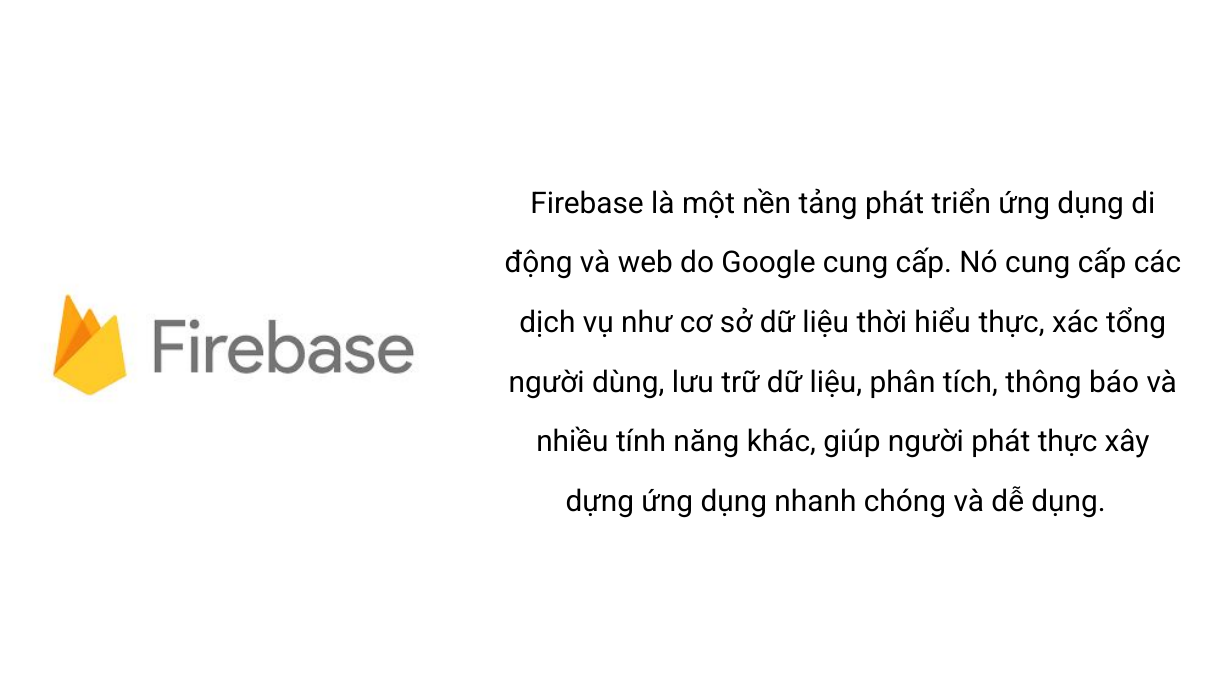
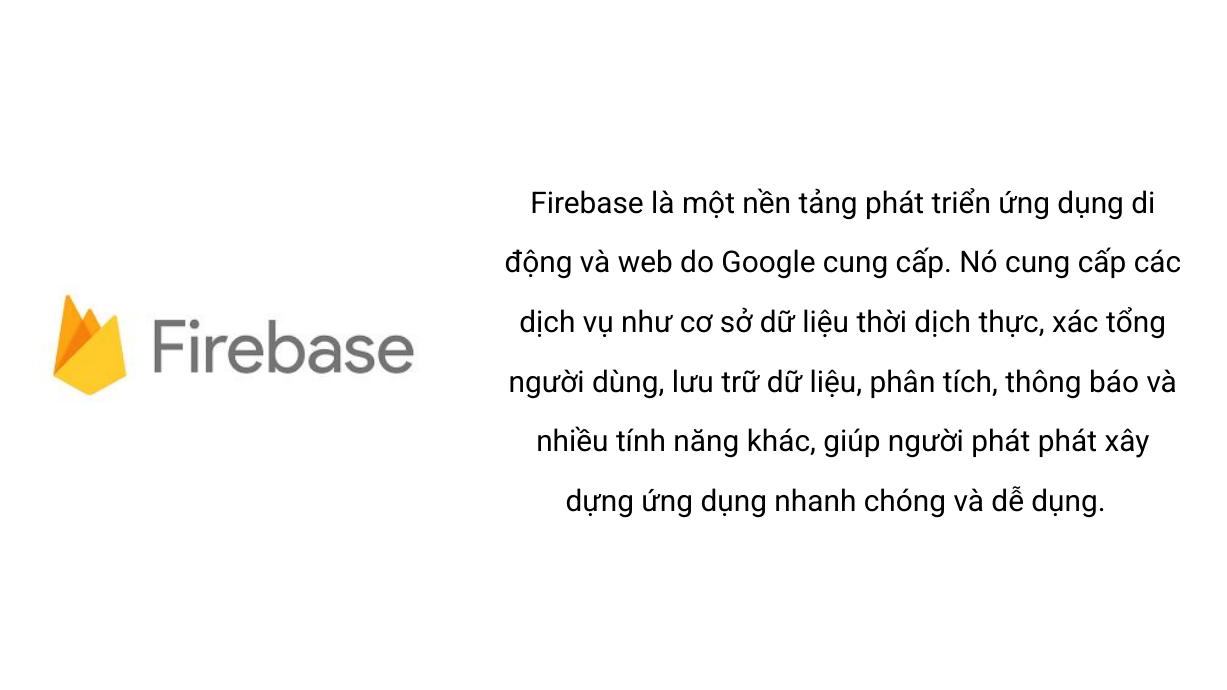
thời hiểu: hiểu -> dịch (943, 323)
phát thực: thực -> phát (1067, 442)
